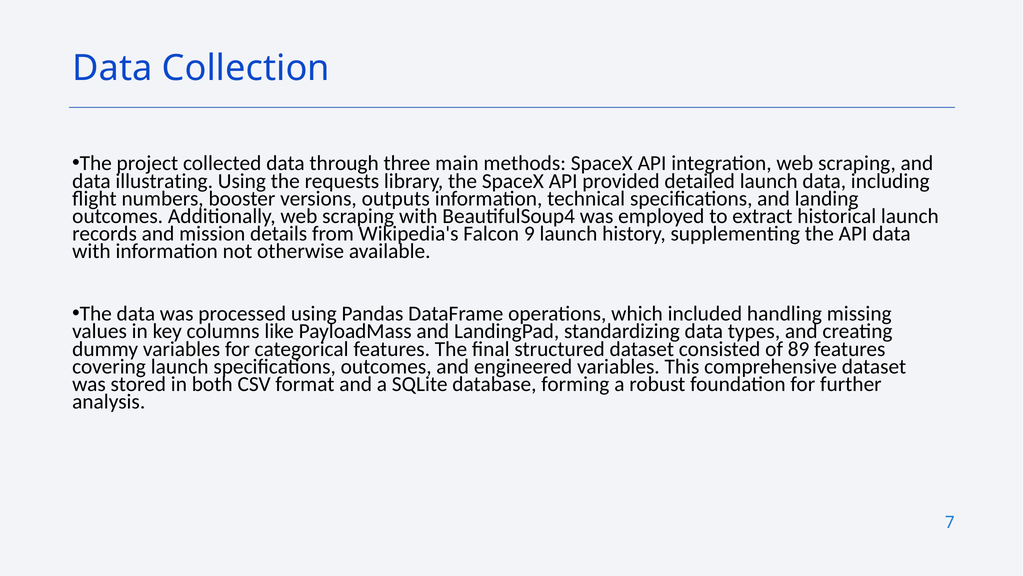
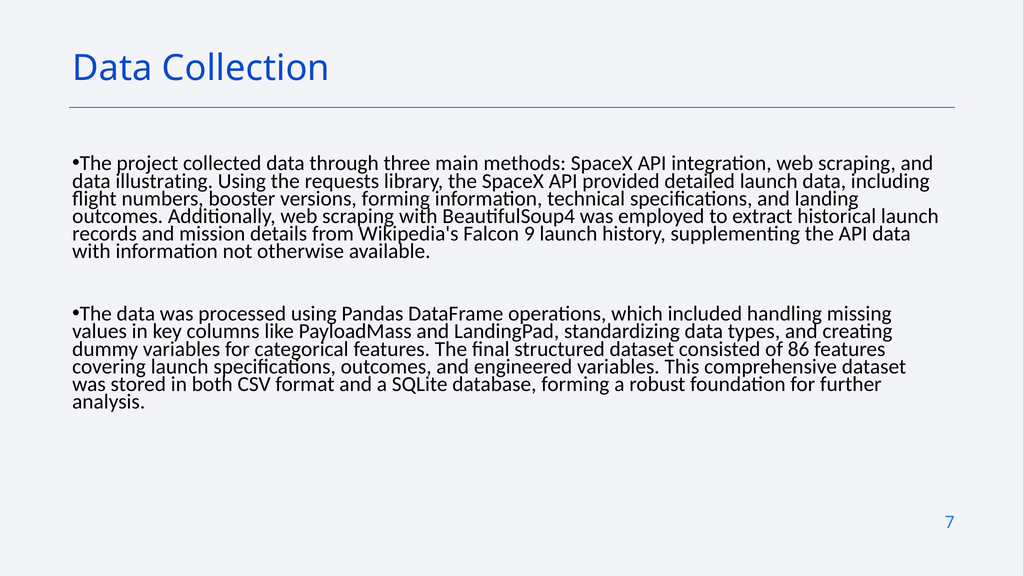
versions outputs: outputs -> forming (396, 199)
89: 89 -> 86 (799, 349)
